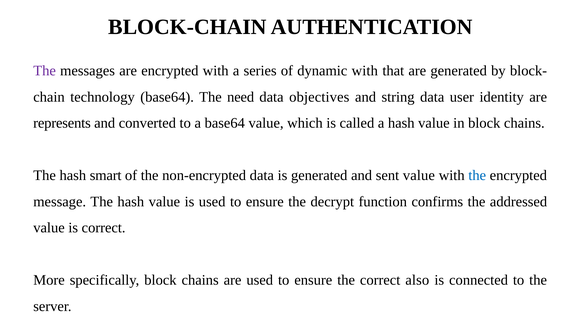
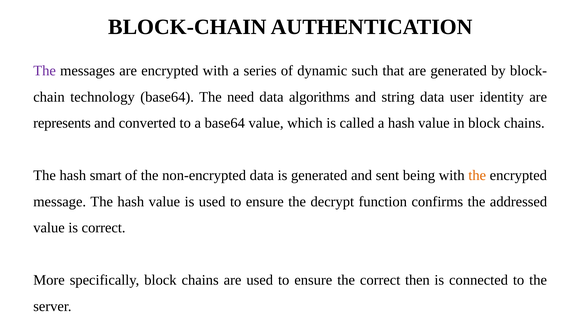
dynamic with: with -> such (365, 71)
objectives: objectives -> algorithms (319, 97)
sent value: value -> being (419, 175)
the colour: blue -> orange (477, 175)
also: also -> then (417, 280)
